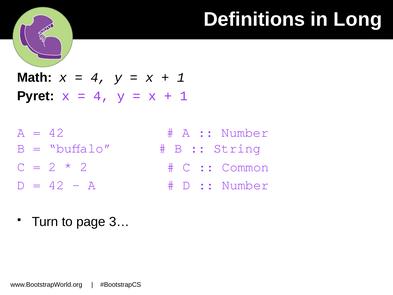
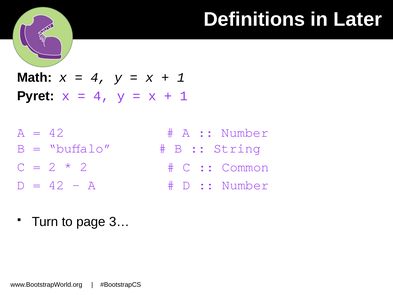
Long: Long -> Later (358, 19)
